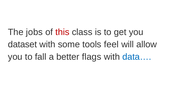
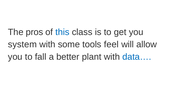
jobs: jobs -> pros (34, 32)
this colour: red -> blue (62, 32)
dataset: dataset -> system (22, 45)
flags: flags -> plant (92, 57)
